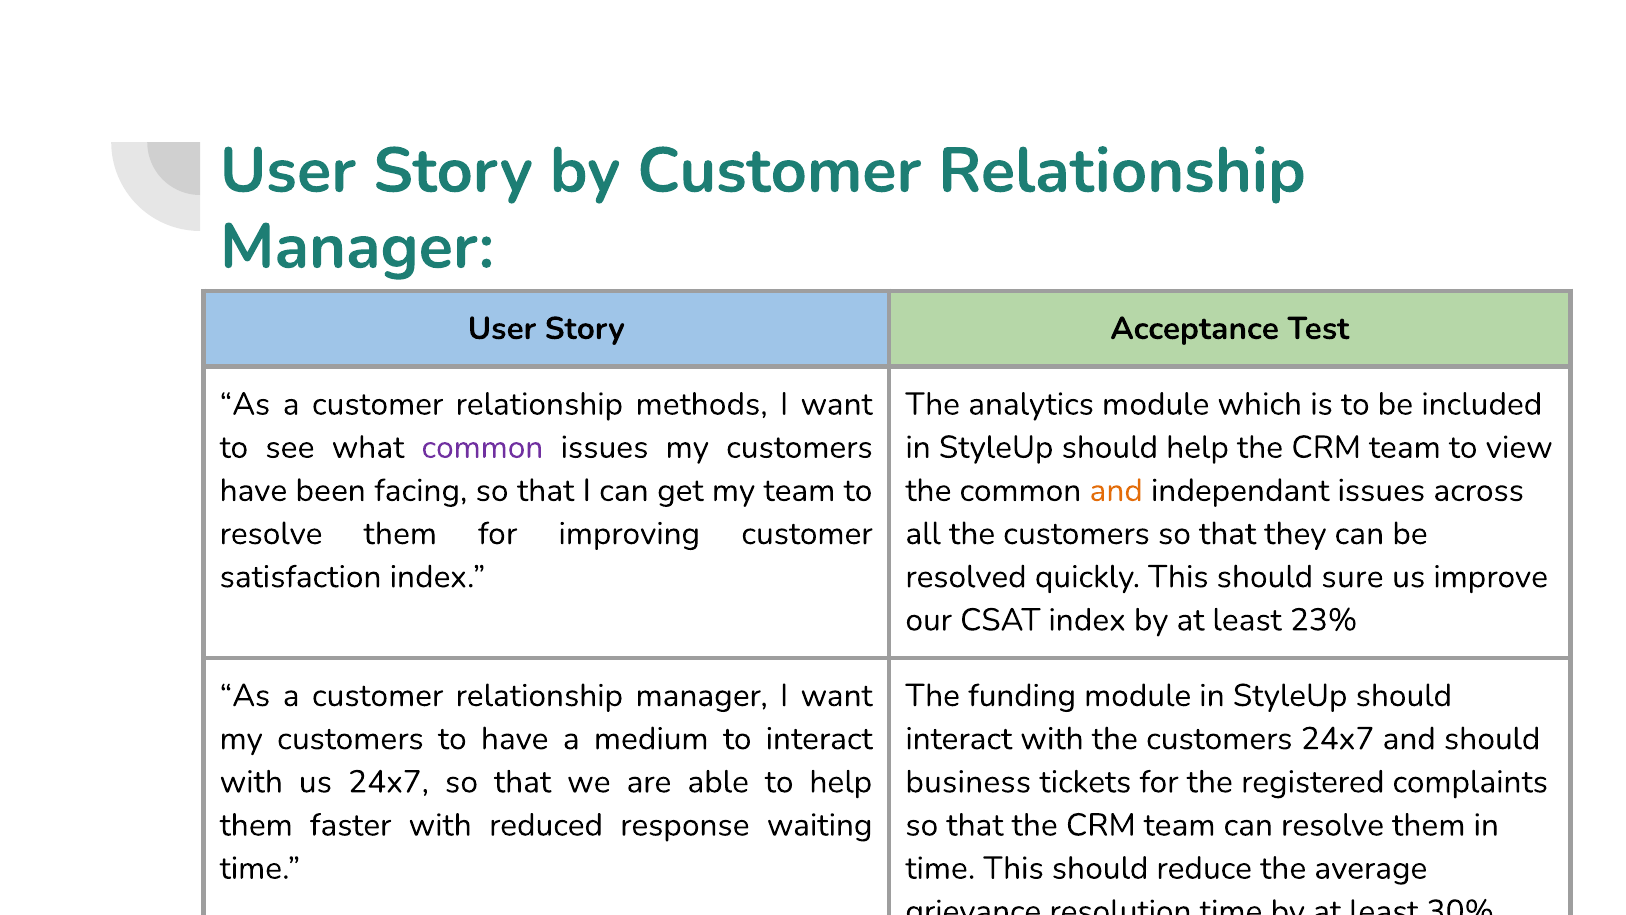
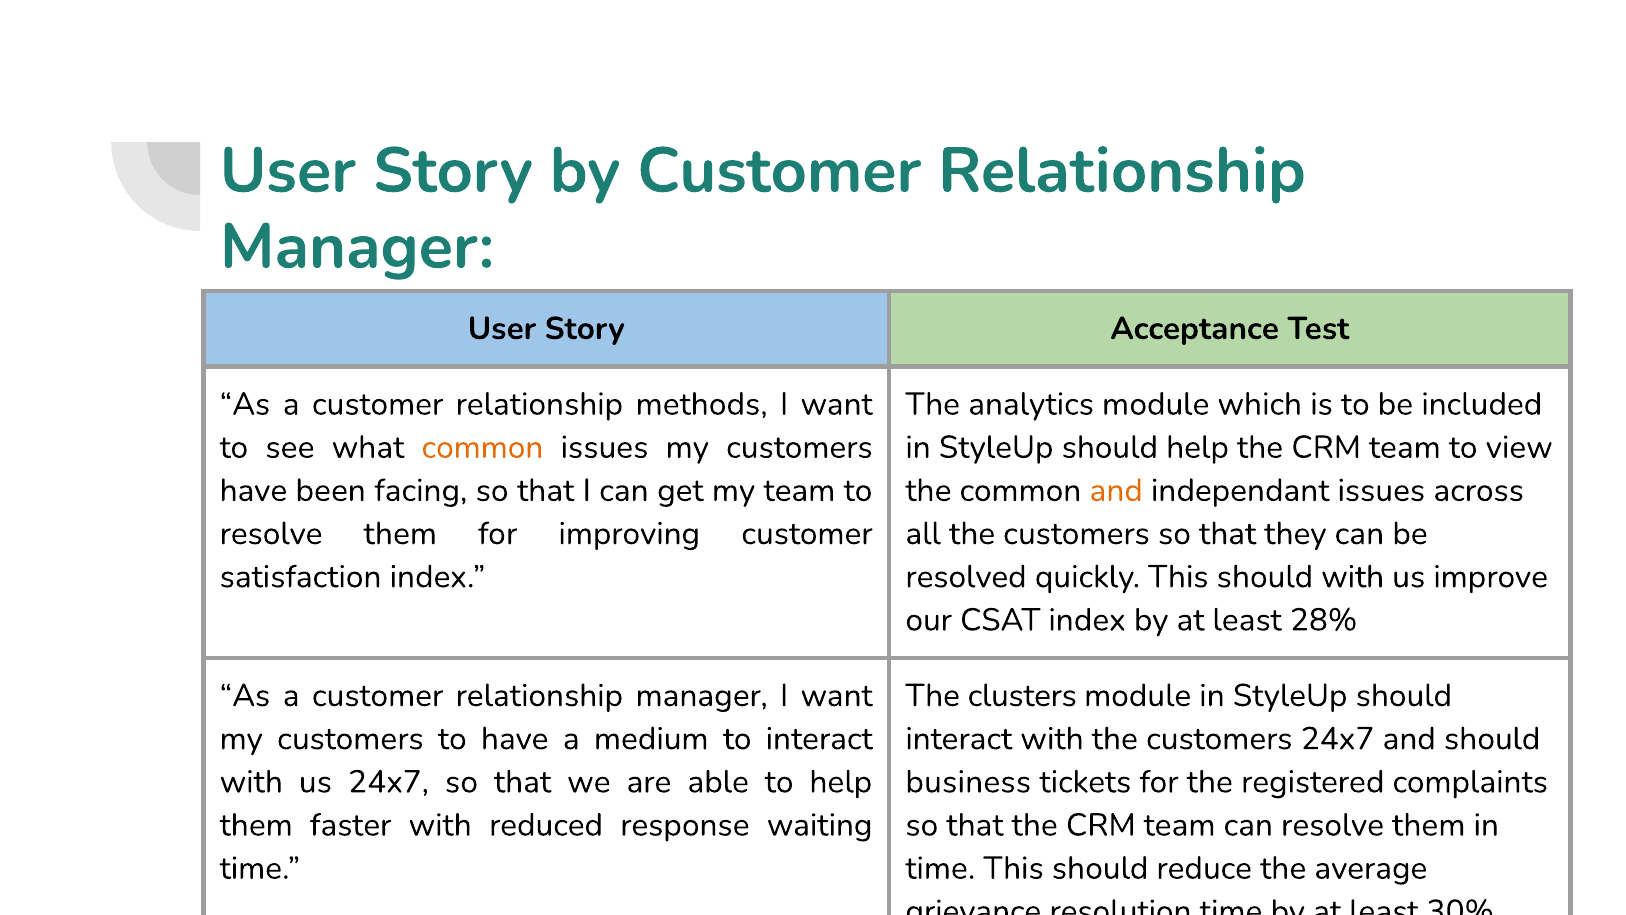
common colour: purple -> orange (482, 447)
should sure: sure -> with (1353, 577)
23%: 23% -> 28% (1324, 620)
funding: funding -> clusters (1022, 695)
